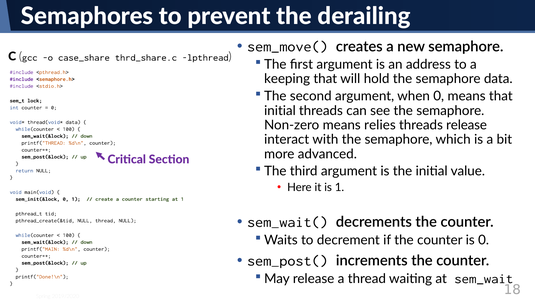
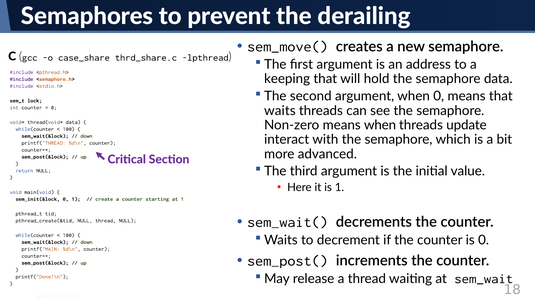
initial: initial -> waits (280, 111)
means relies: relies -> when (380, 125)
threads release: release -> update (467, 125)
